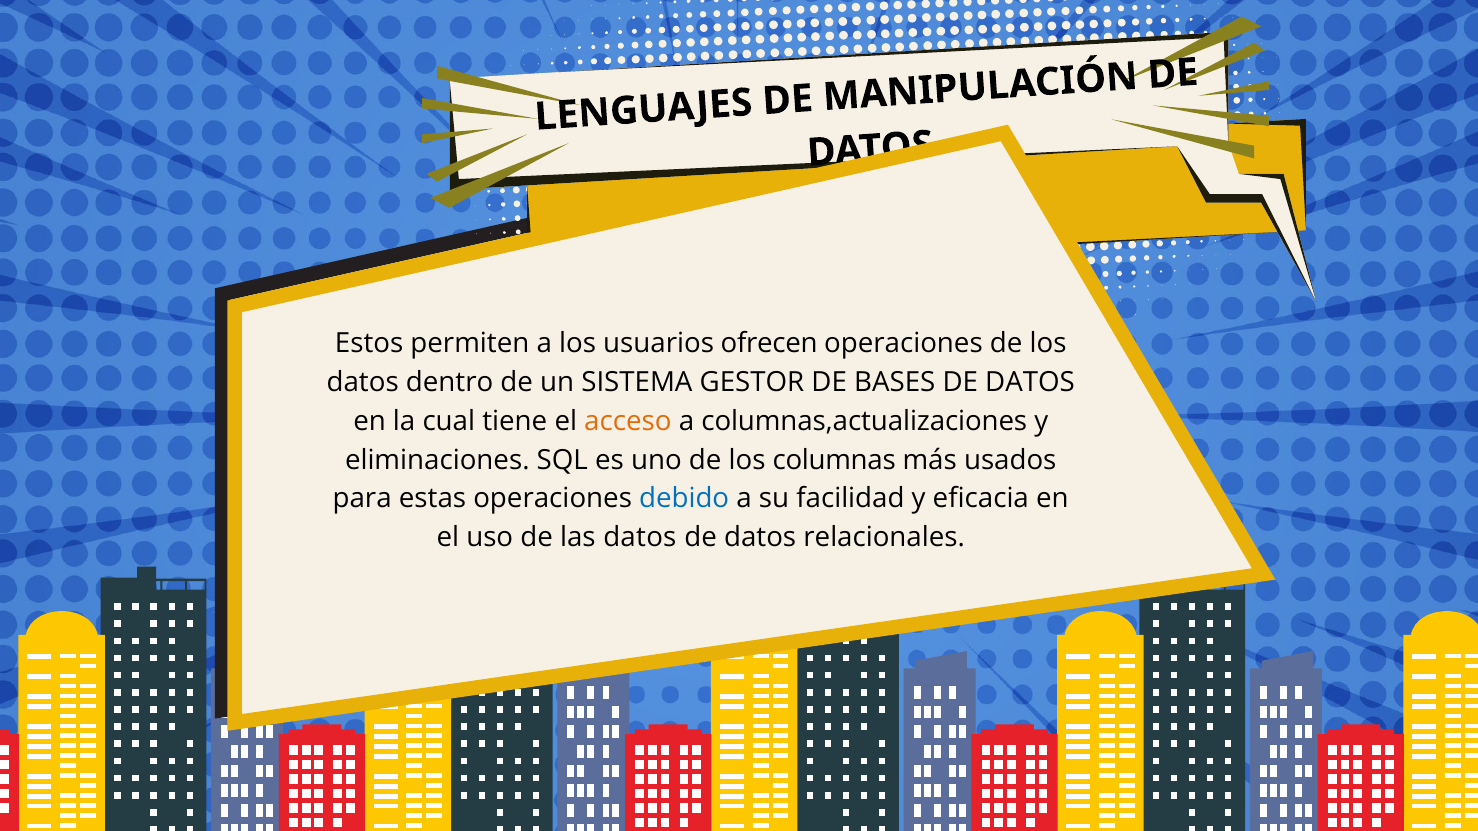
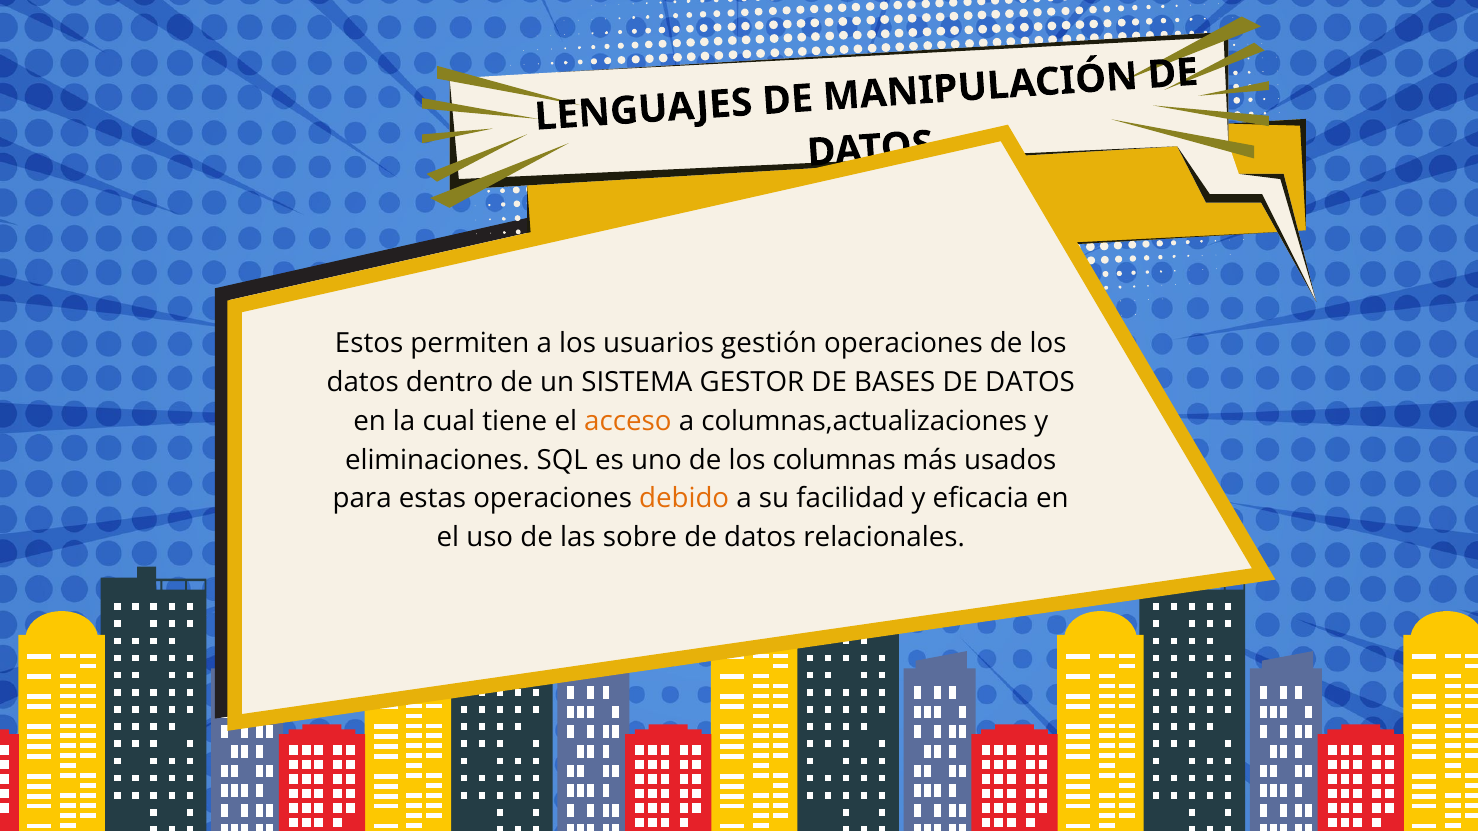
ofrecen: ofrecen -> gestión (769, 344)
debido colour: blue -> orange (684, 499)
las datos: datos -> sobre (640, 538)
